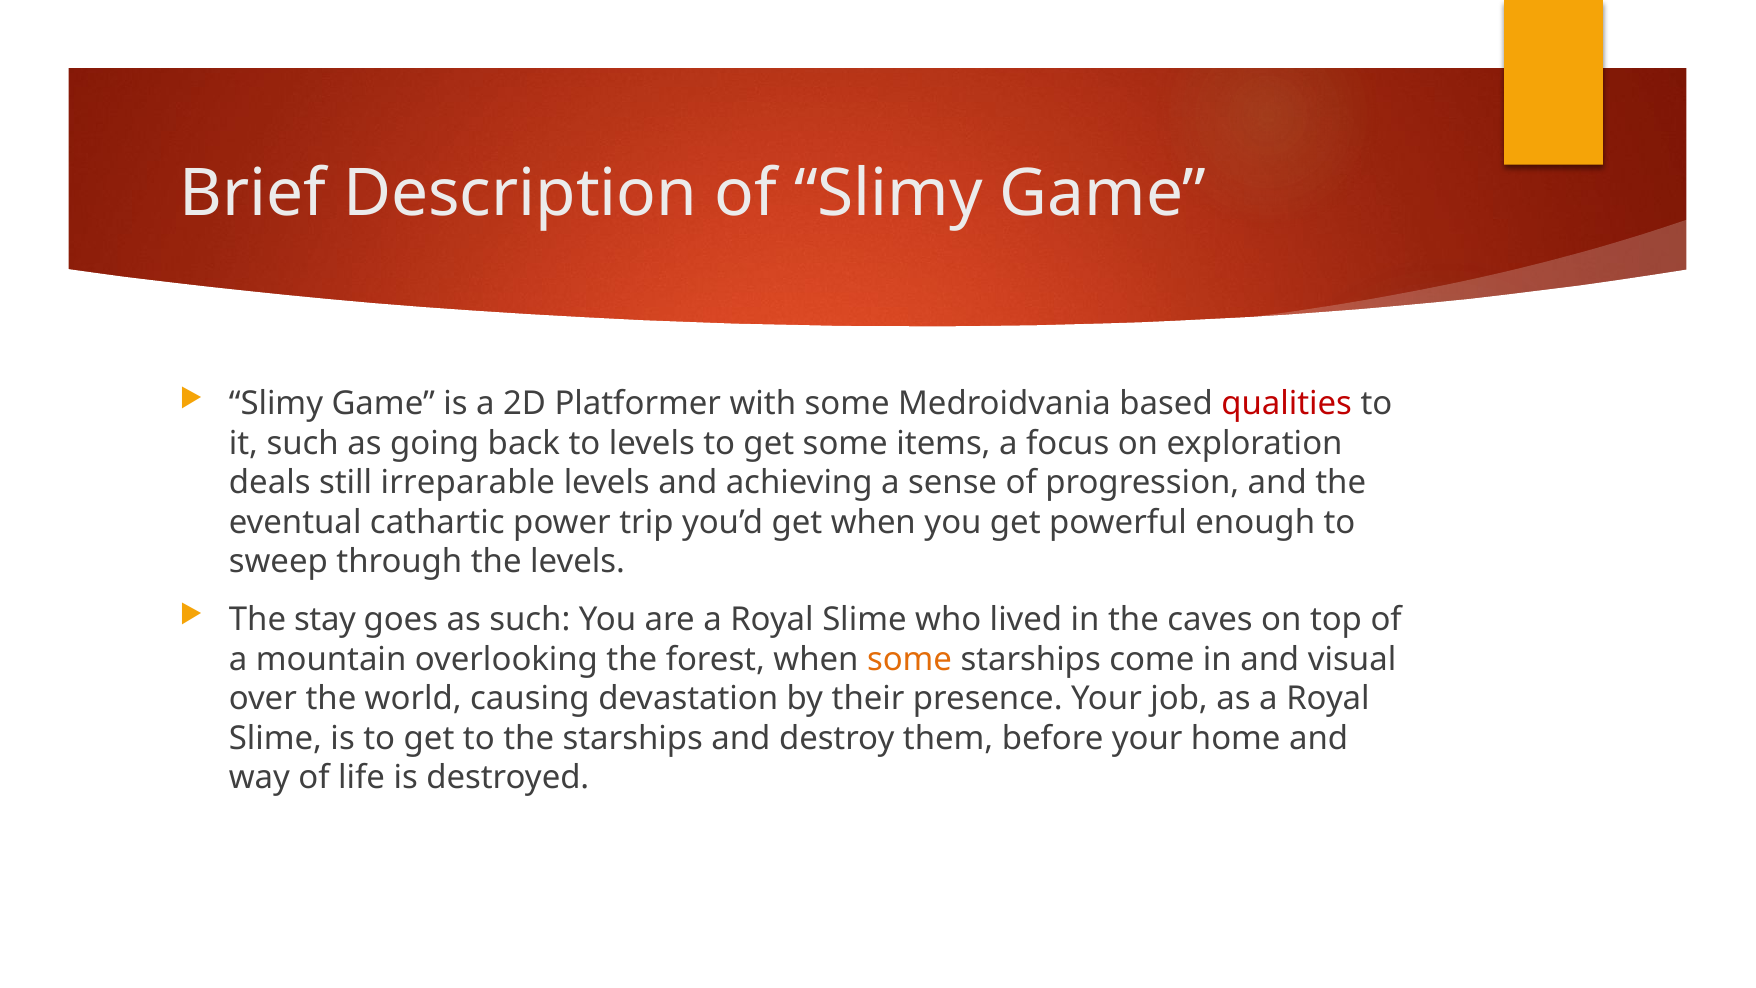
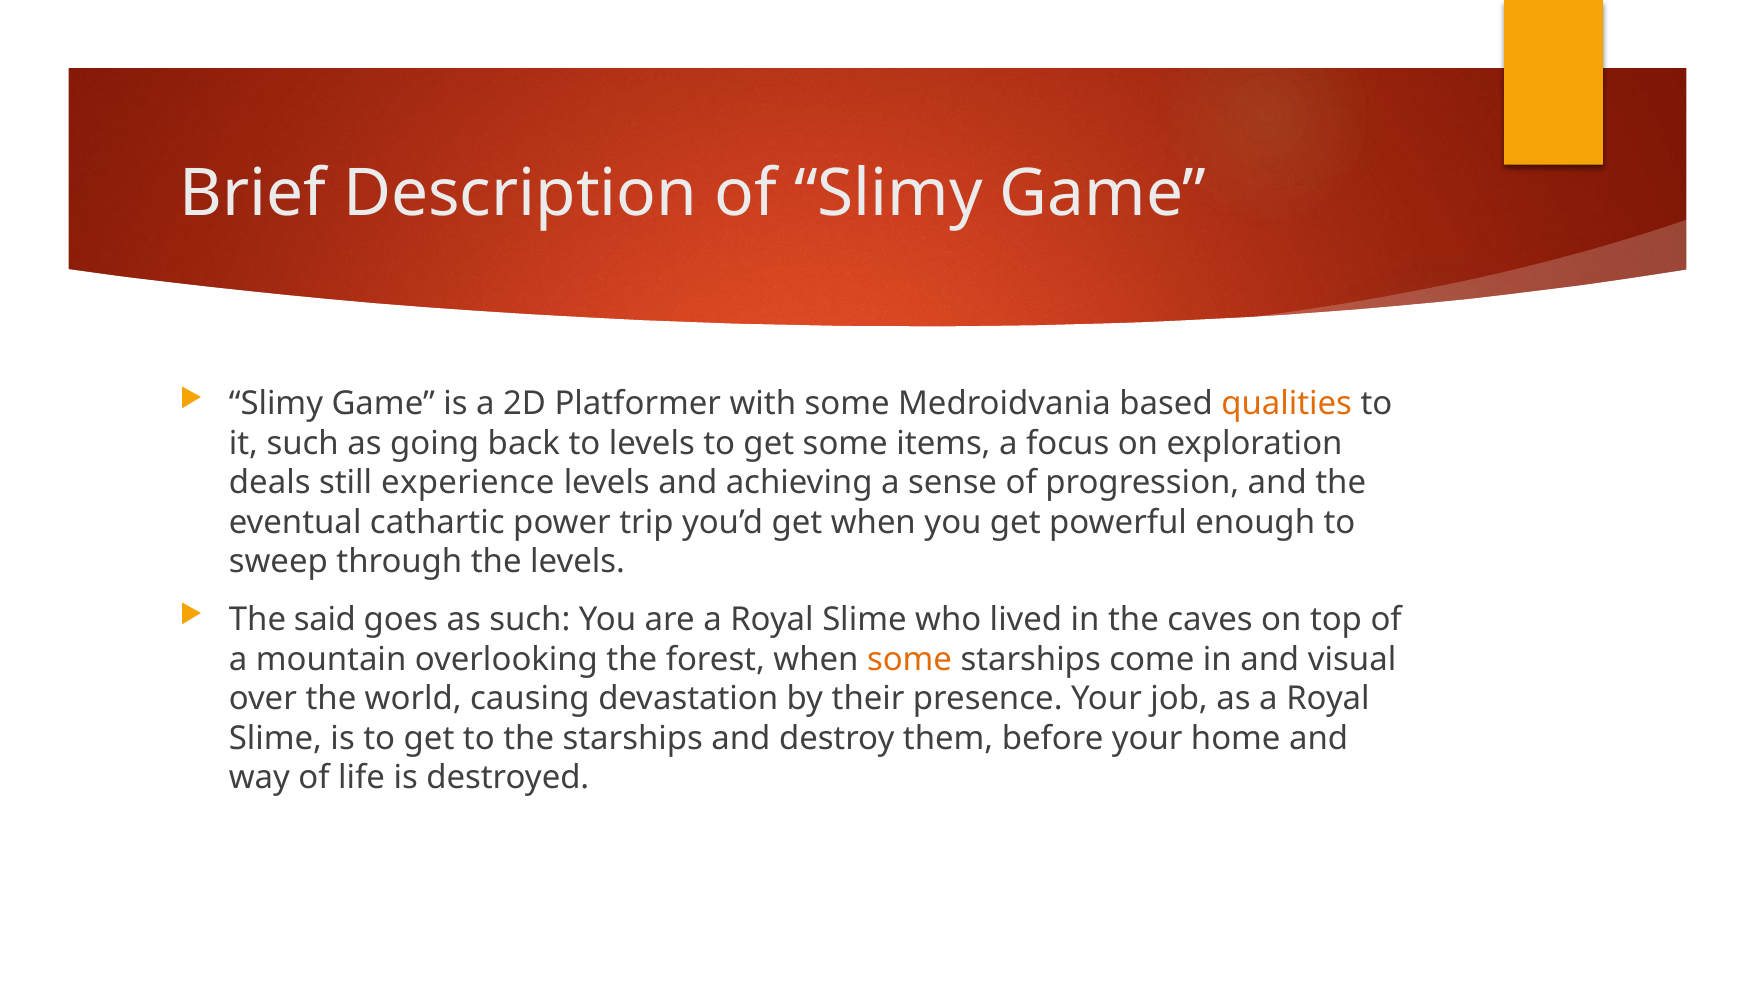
qualities colour: red -> orange (1287, 404)
irreparable: irreparable -> experience (468, 483)
stay: stay -> said (325, 619)
